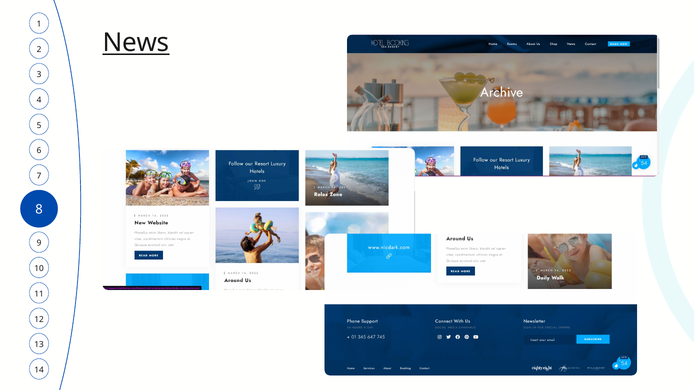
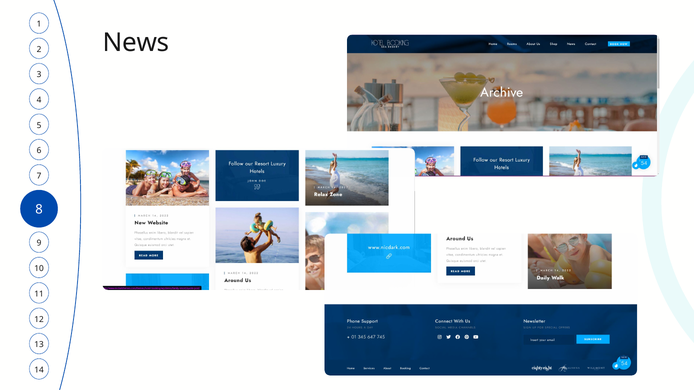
News underline: present -> none (136, 43)
